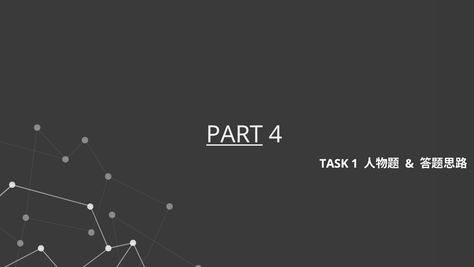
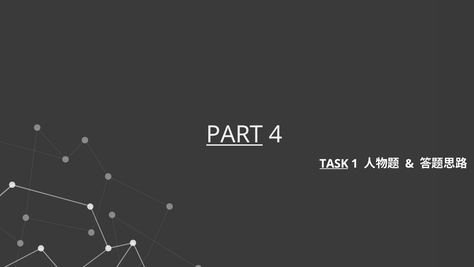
TASK underline: none -> present (334, 164)
